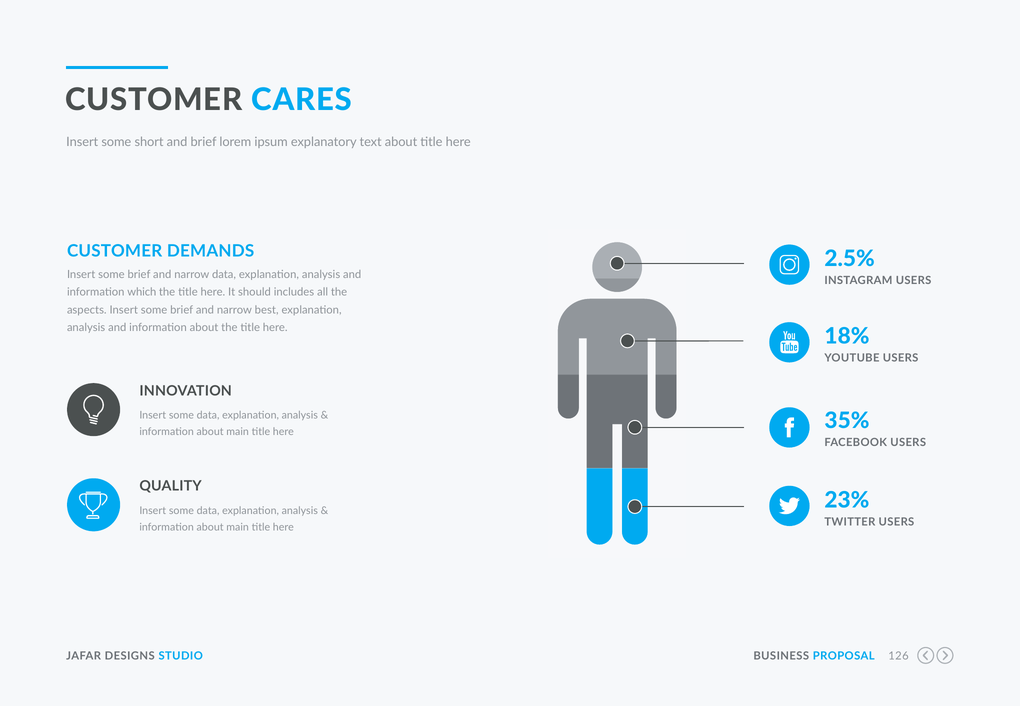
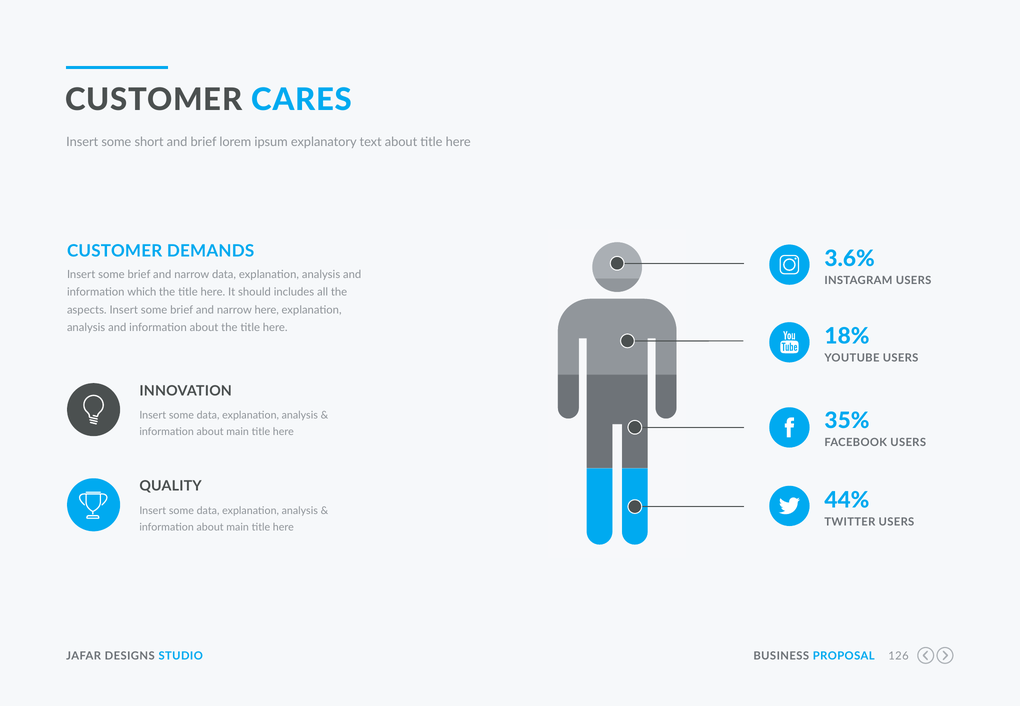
2.5%: 2.5% -> 3.6% (850, 259)
narrow best: best -> here (267, 310)
23%: 23% -> 44% (847, 500)
